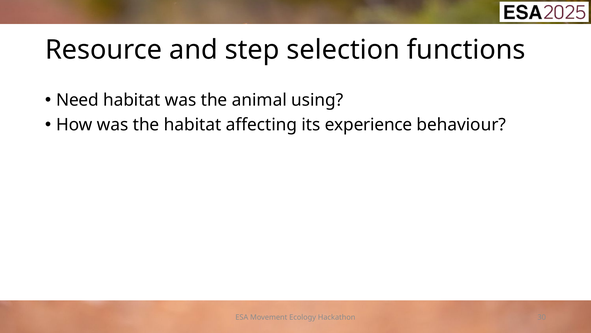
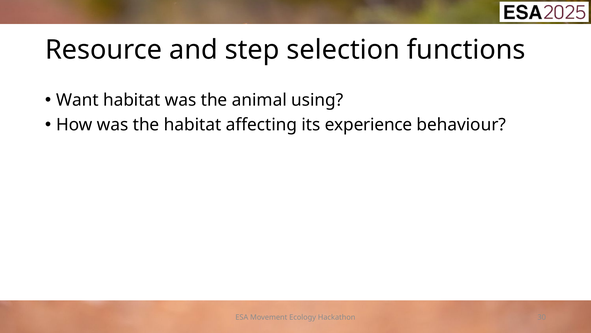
Need: Need -> Want (77, 100)
